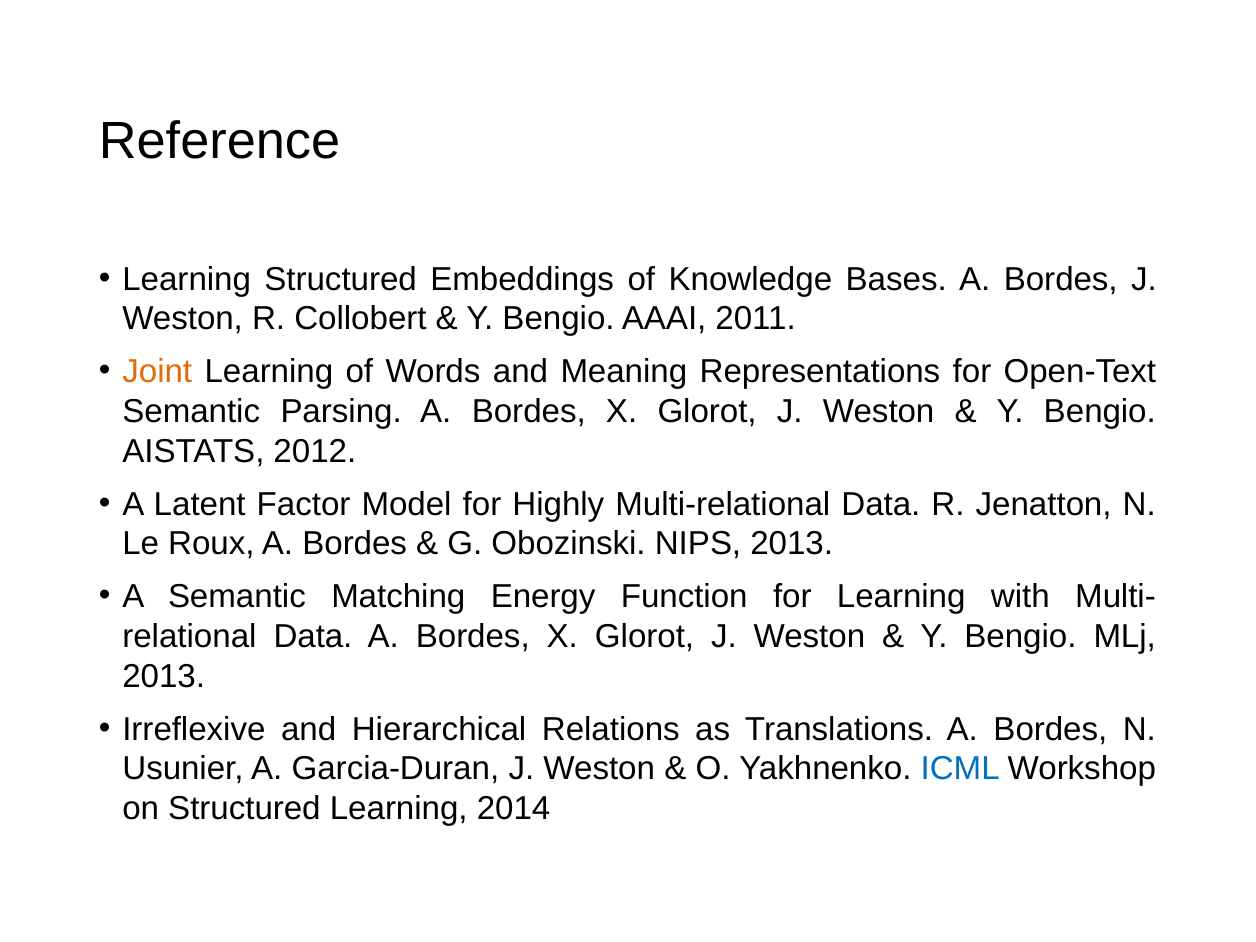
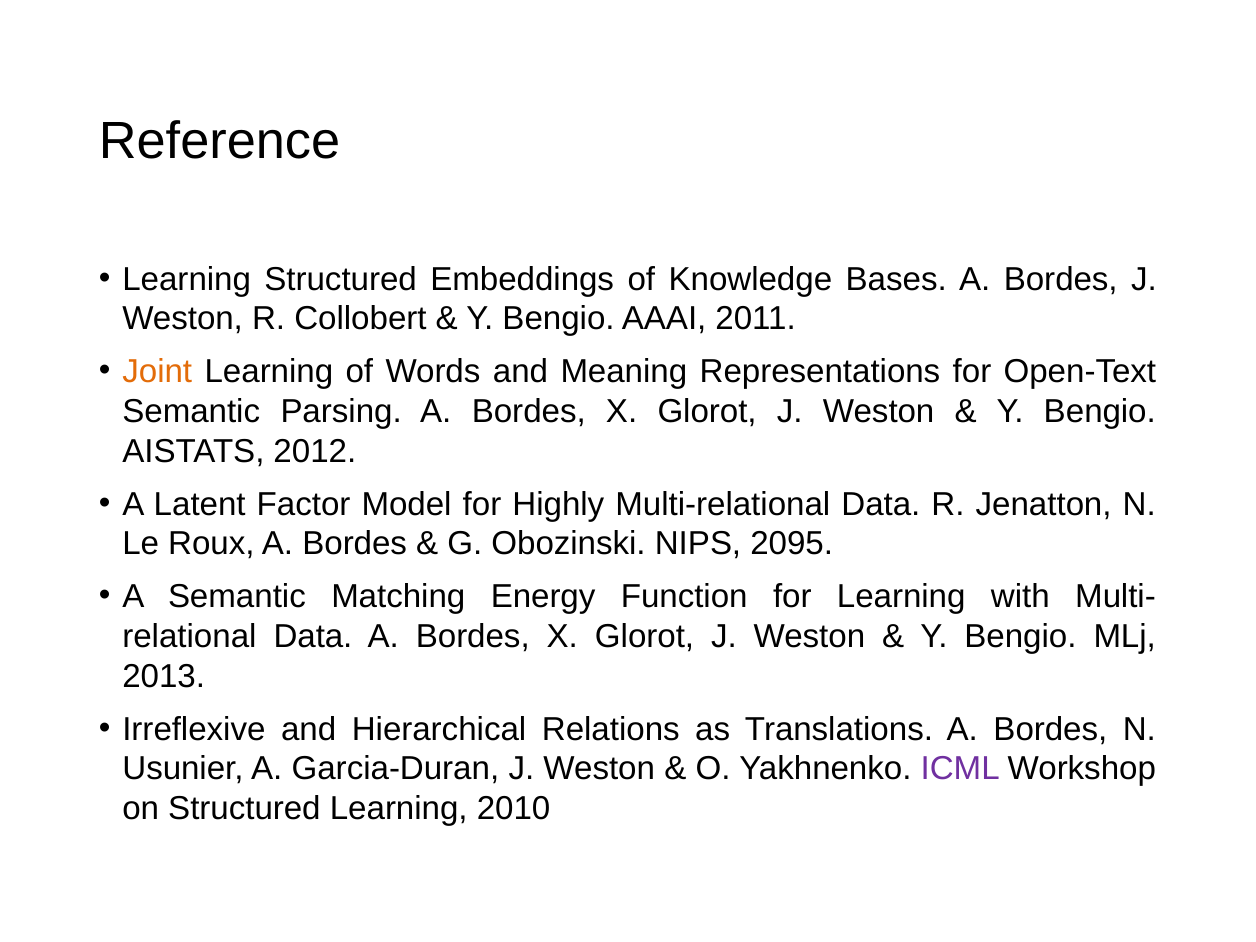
NIPS 2013: 2013 -> 2095 (792, 544)
ICML colour: blue -> purple (960, 769)
2014: 2014 -> 2010 (514, 809)
